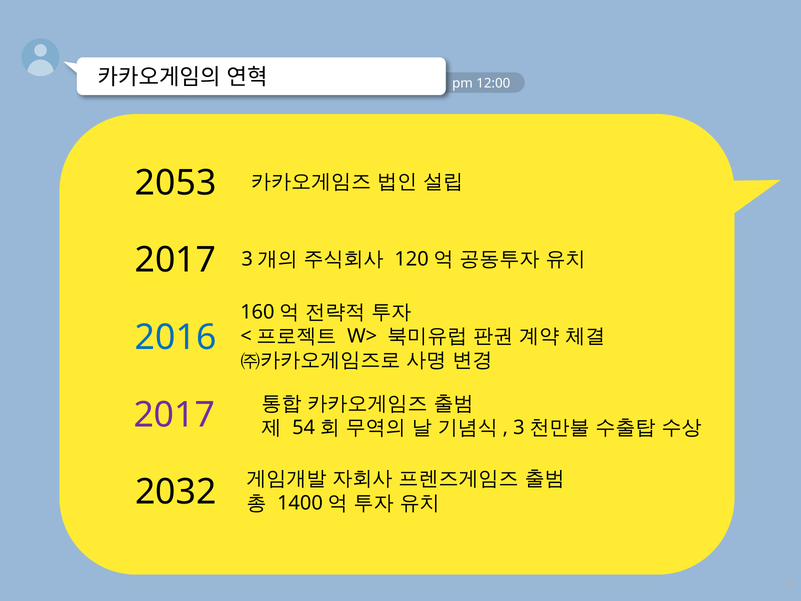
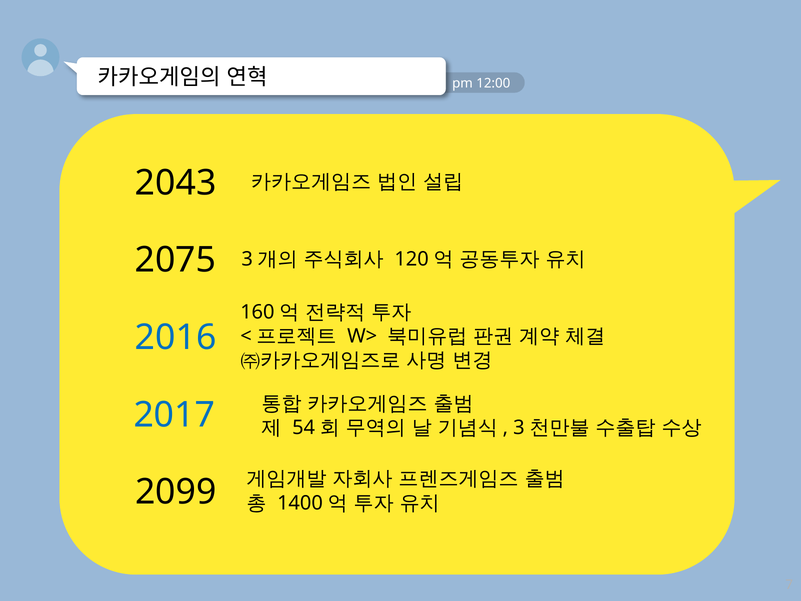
2053: 2053 -> 2043 (176, 183)
2017: 2017 -> 2075 (175, 260)
2017 colour: purple -> blue (174, 415)
2032: 2032 -> 2099 (176, 492)
